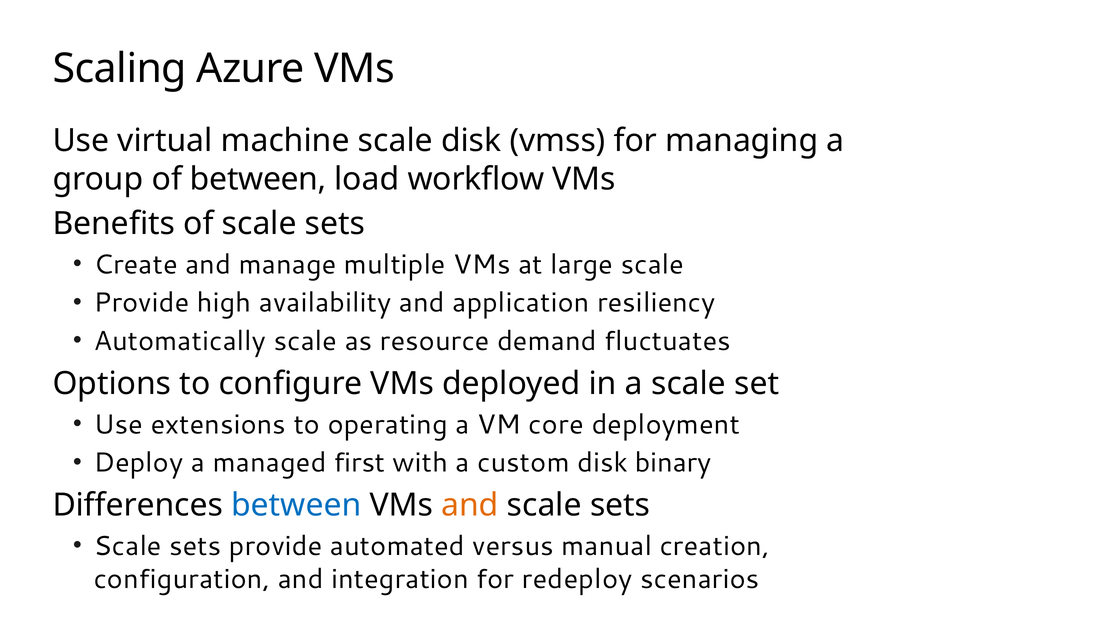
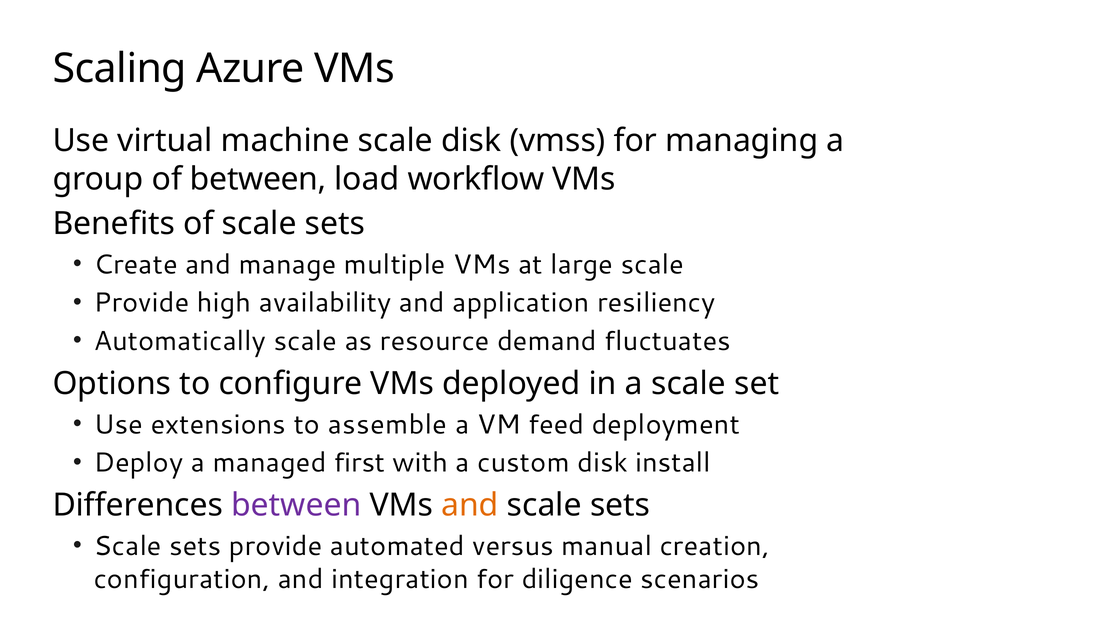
operating: operating -> assemble (388, 424)
core: core -> feed (556, 424)
binary: binary -> install (673, 463)
between colour: blue -> purple (296, 505)
redeploy: redeploy -> diligence (577, 579)
